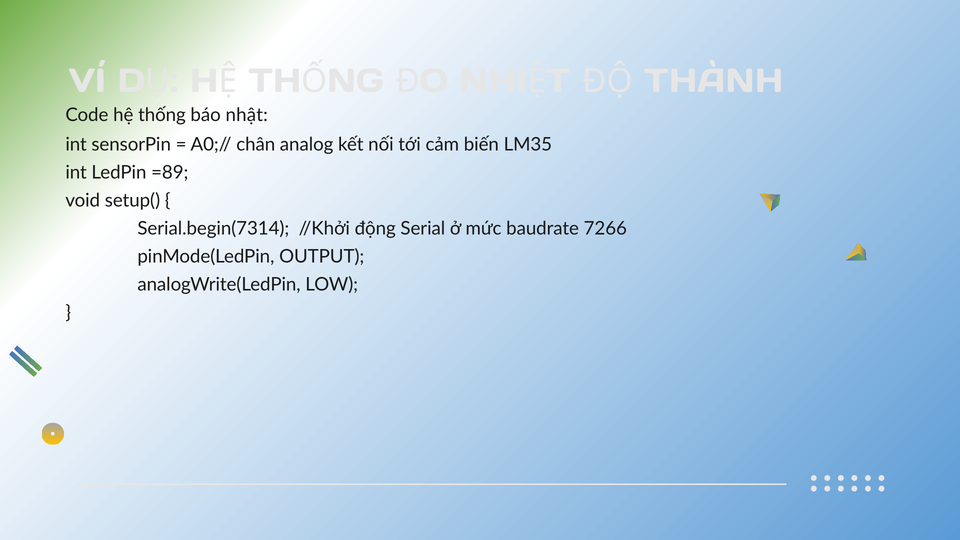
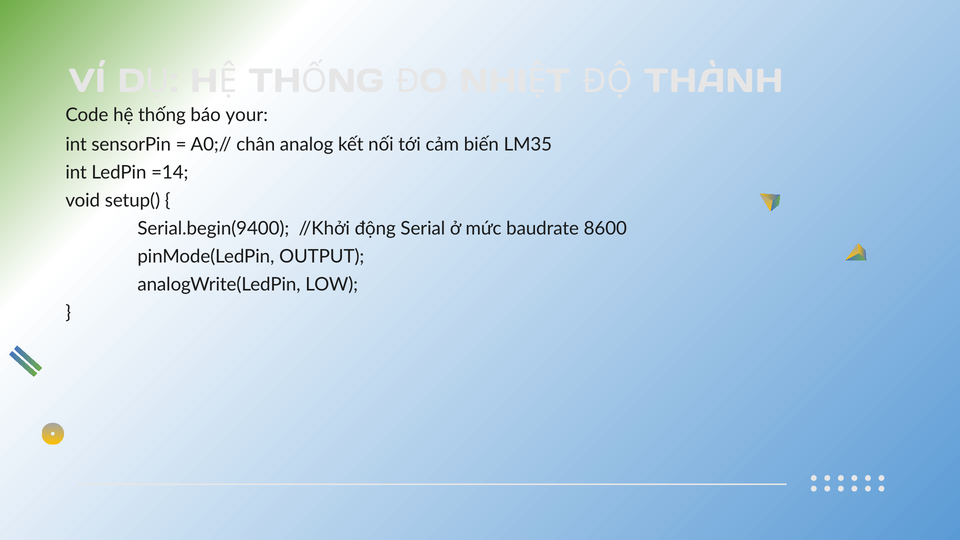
nhật: nhật -> your (247, 115)
=89: =89 -> =14 (170, 173)
Serial.begin(7314: Serial.begin(7314 -> Serial.begin(9400 (213, 229)
7266: 7266 -> 8600 (605, 229)
